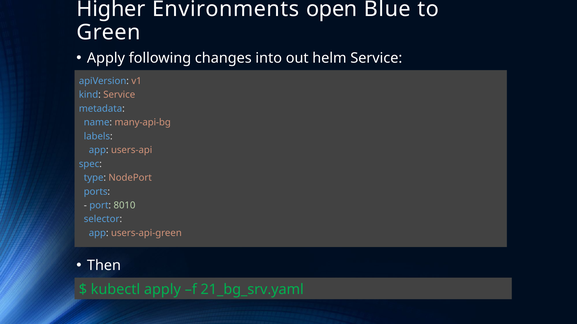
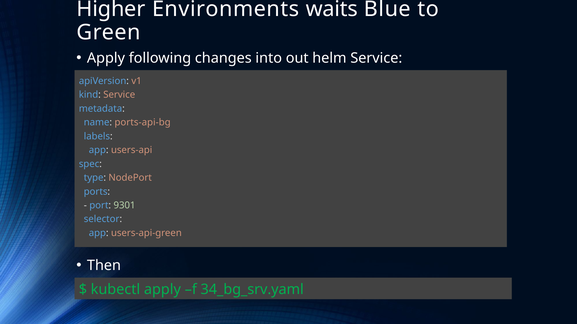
open: open -> waits (332, 9)
many-api-bg: many-api-bg -> ports-api-bg (143, 123)
8010: 8010 -> 9301 (125, 206)
21_bg_srv.yaml: 21_bg_srv.yaml -> 34_bg_srv.yaml (252, 290)
